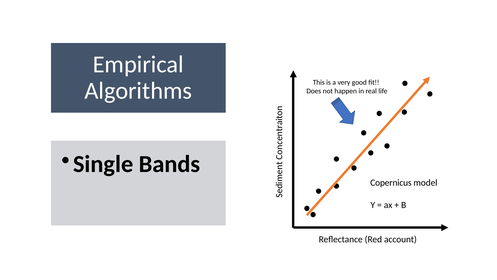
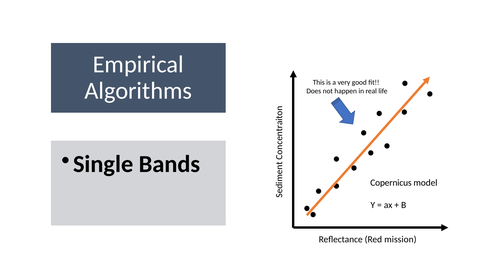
account: account -> mission (400, 239)
